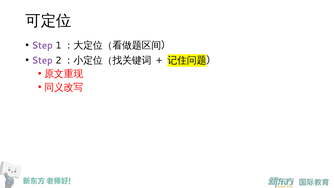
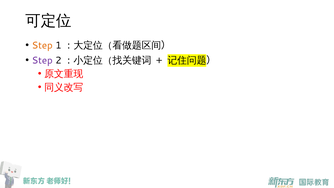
Step colour: purple -> orange (42, 45)
